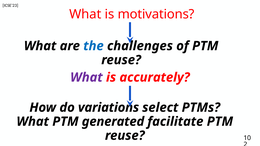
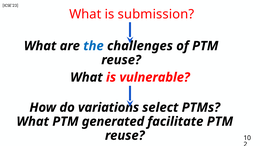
motivations: motivations -> submission (156, 14)
What colour: purple -> black (86, 77)
accurately: accurately -> vulnerable (155, 77)
